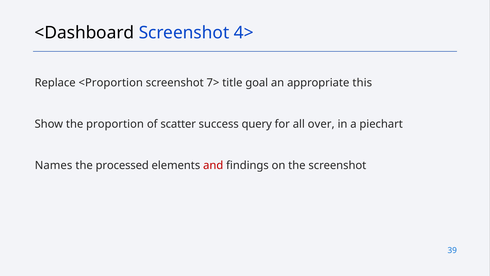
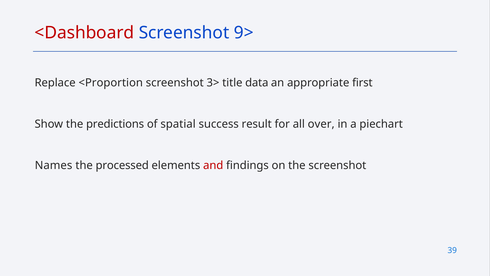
<Dashboard colour: black -> red (84, 33)
4>: 4> -> 9> (244, 33)
7>: 7> -> 3> (213, 83)
goal: goal -> data (257, 83)
this: this -> first (362, 83)
proportion: proportion -> predictions (115, 124)
scatter: scatter -> spatial (178, 124)
query: query -> result (257, 124)
